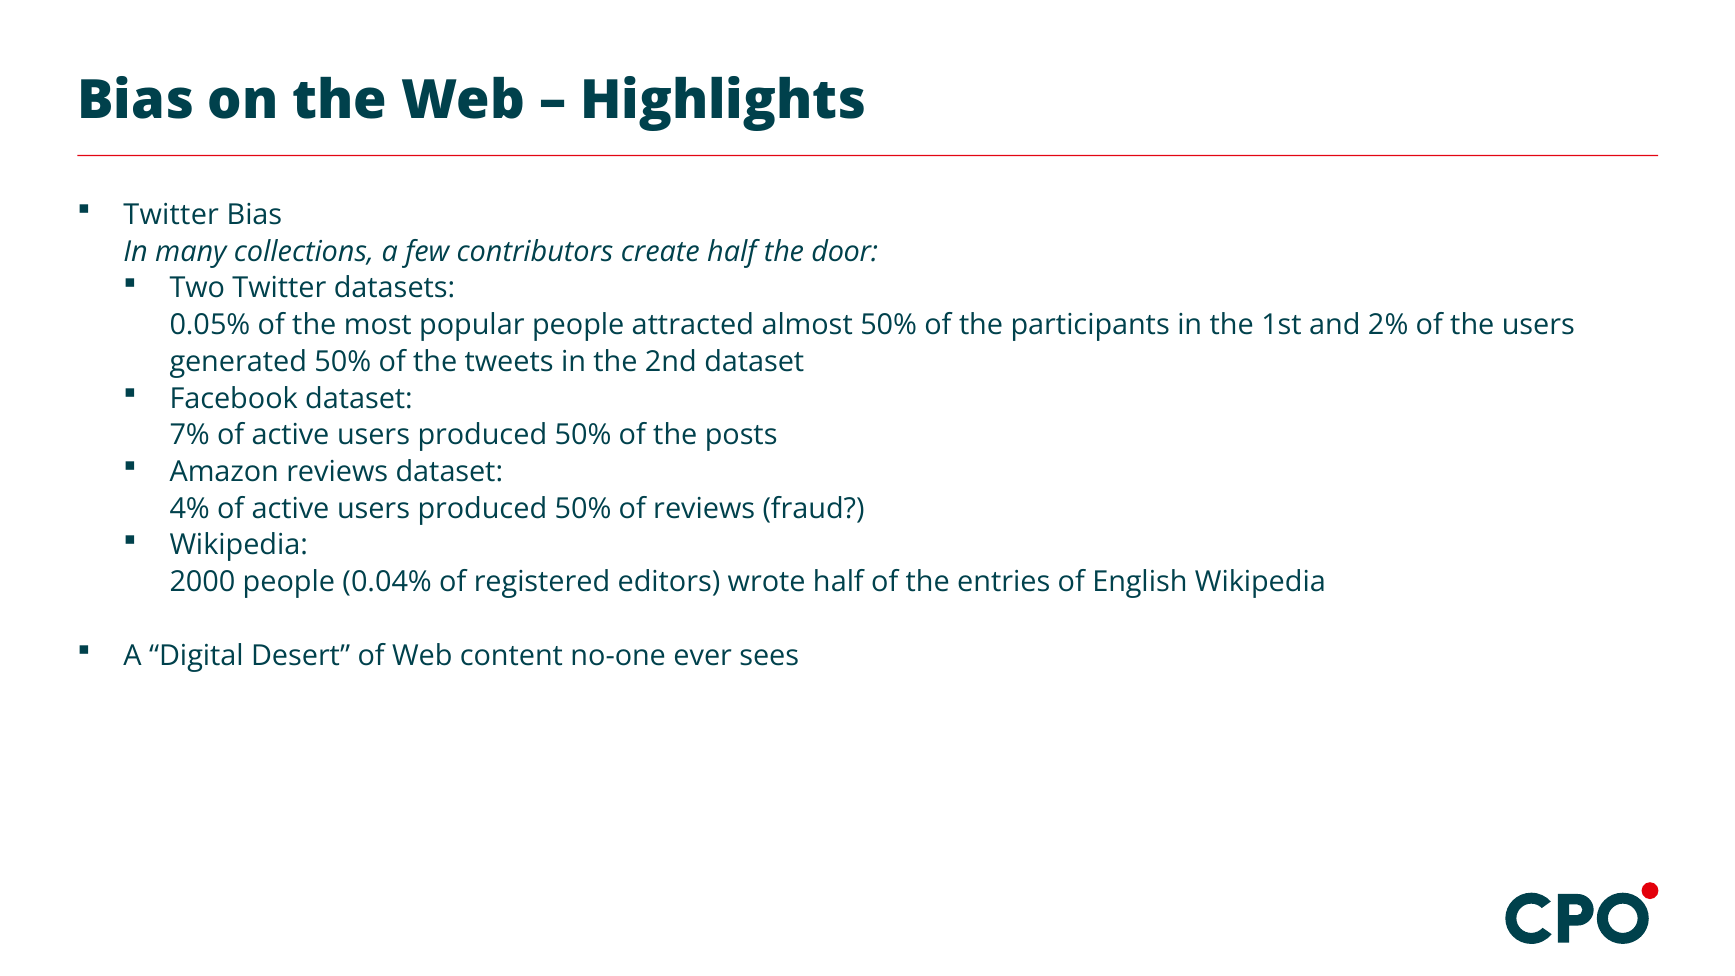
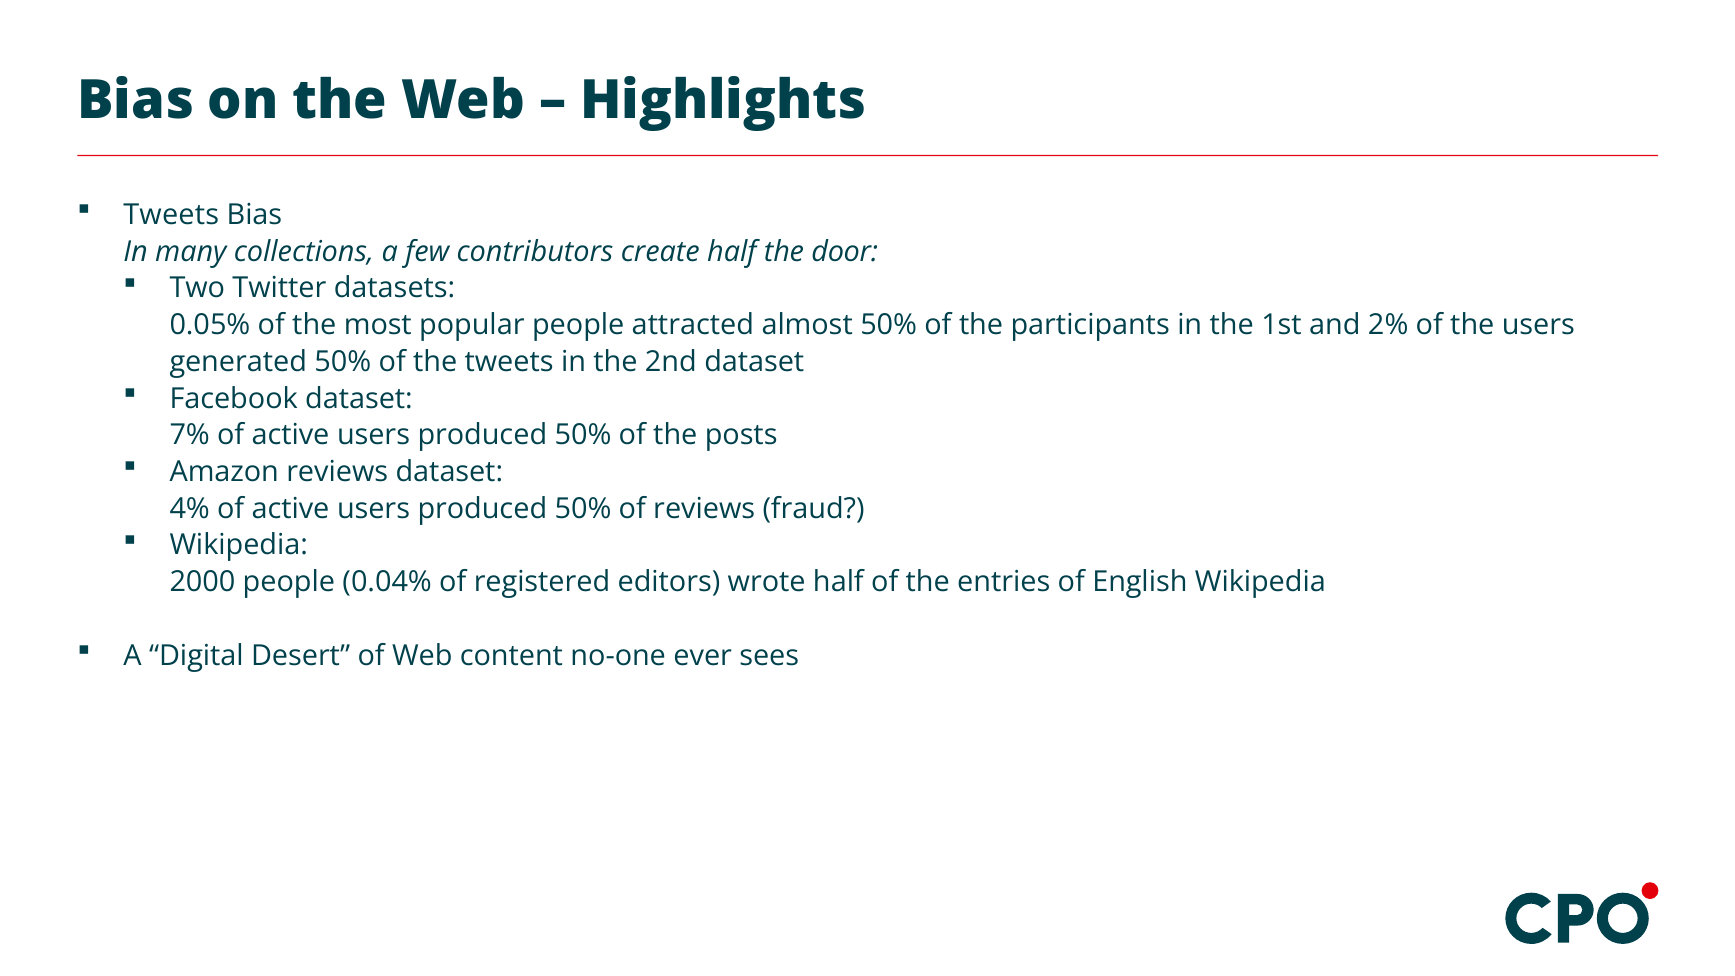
Twitter: Twitter -> Tweets (171, 215)
